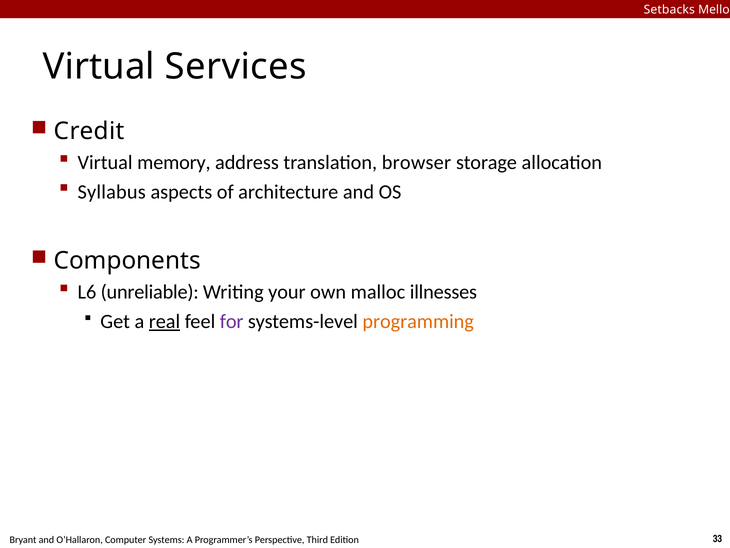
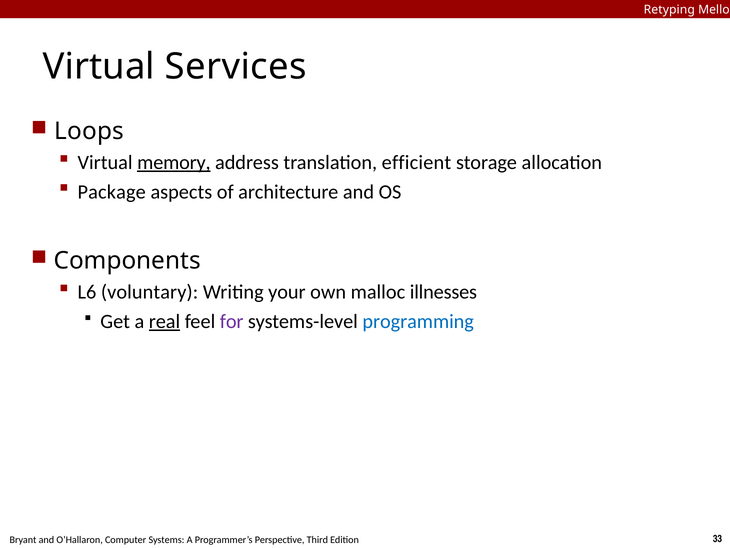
Setbacks: Setbacks -> Retyping (669, 10)
Credit: Credit -> Loops (89, 131)
memory underline: none -> present (174, 162)
browser: browser -> efficient (416, 162)
Syllabus: Syllabus -> Package (112, 192)
unreliable: unreliable -> voluntary (150, 292)
programming colour: orange -> blue (418, 321)
